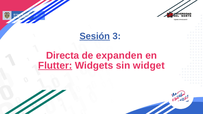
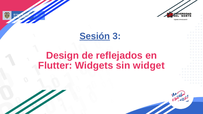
Directa: Directa -> Design (62, 56)
expanden: expanden -> reflejados (119, 56)
Flutter underline: present -> none (55, 66)
